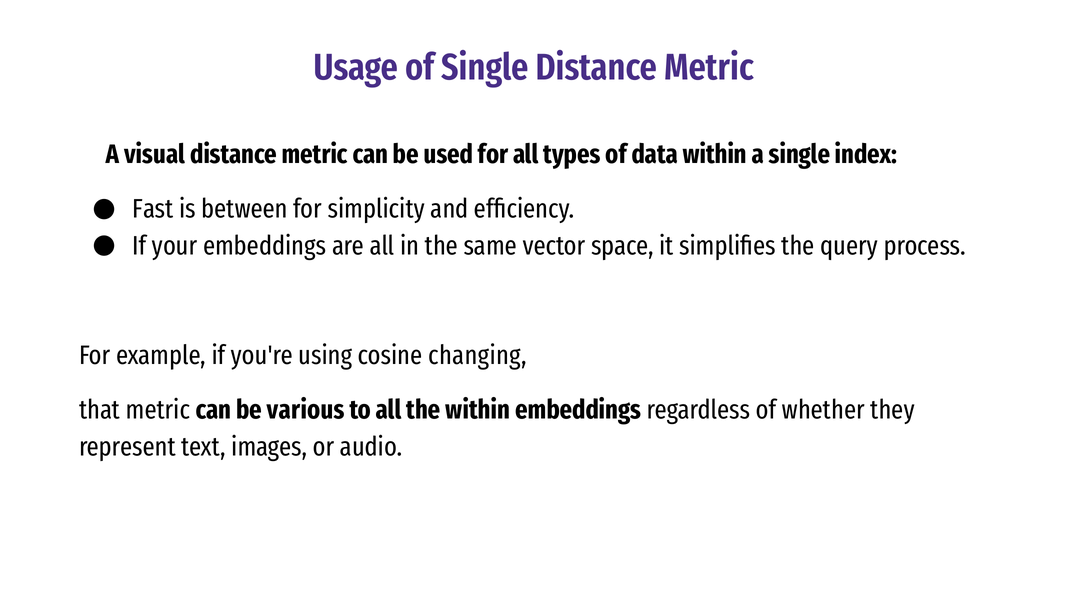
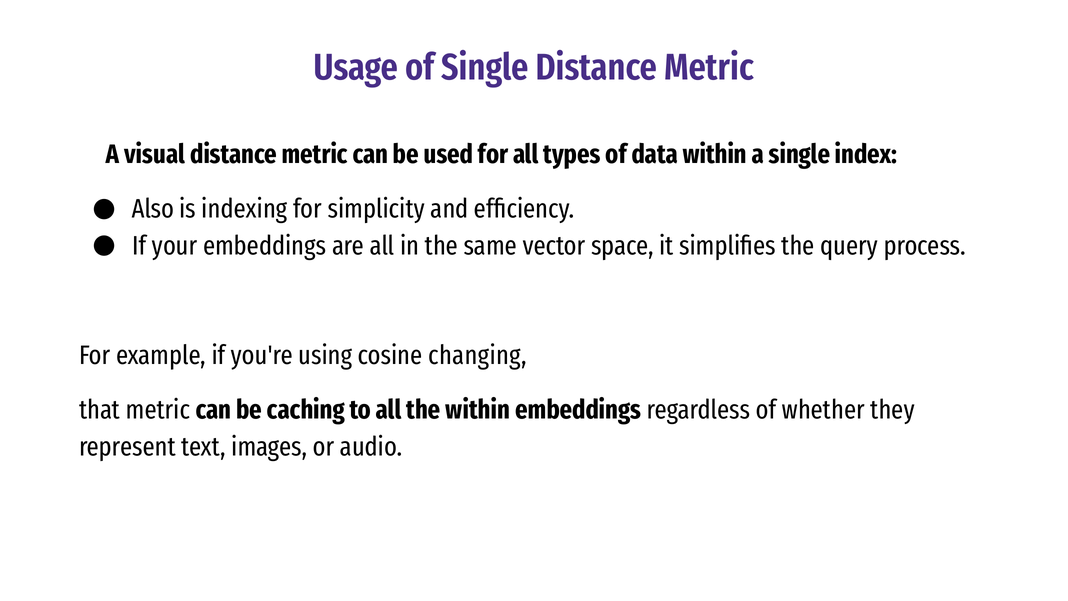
Fast: Fast -> Also (153, 209)
between: between -> indexing (244, 209)
various: various -> caching (306, 410)
